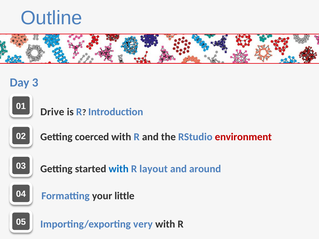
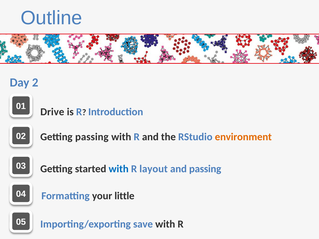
3: 3 -> 2 (35, 83)
Getting coerced: coerced -> passing (92, 137)
environment colour: red -> orange (243, 137)
and around: around -> passing (205, 169)
very: very -> save (143, 224)
